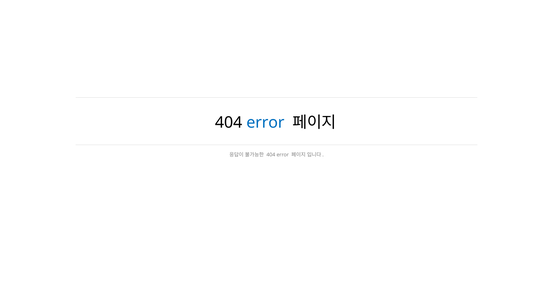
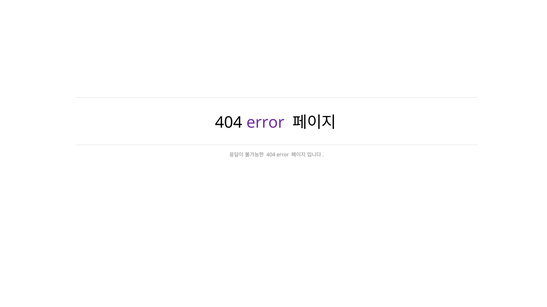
error colour: blue -> purple (265, 123)
